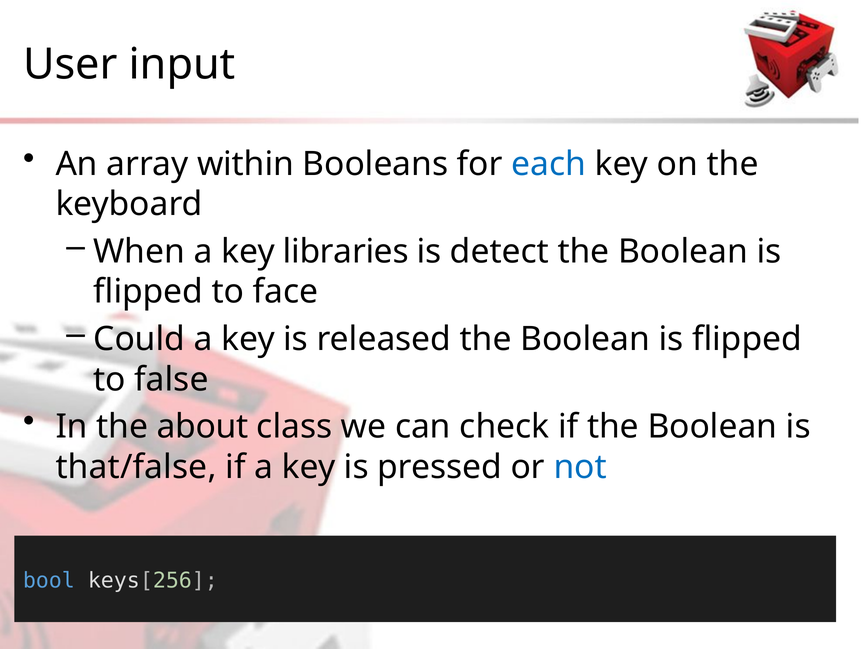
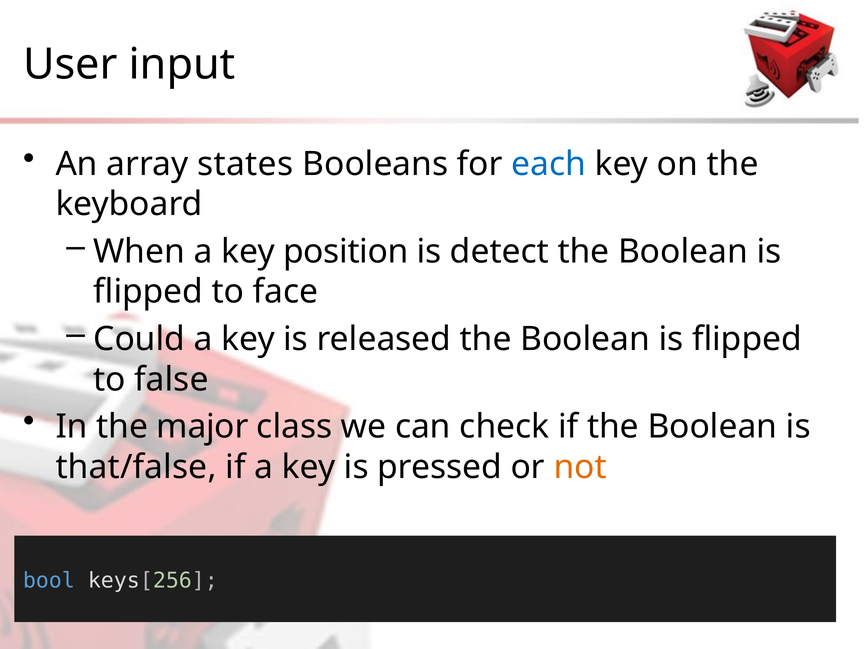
within: within -> states (245, 164)
libraries: libraries -> position (346, 251)
about: about -> major (202, 426)
not colour: blue -> orange (580, 467)
